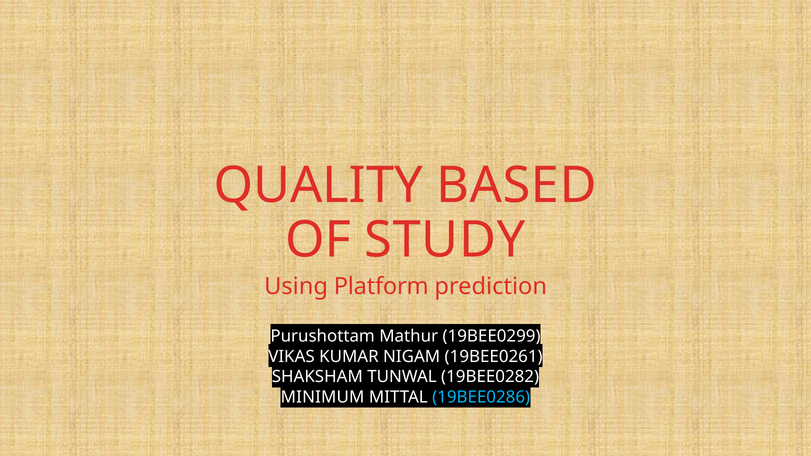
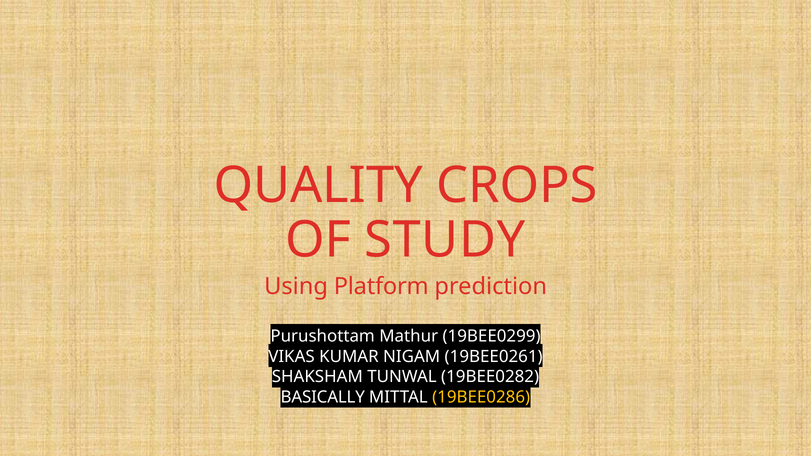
BASED: BASED -> CROPS (517, 186)
MINIMUM: MINIMUM -> BASICALLY (323, 397)
19BEE0286 colour: light blue -> yellow (481, 397)
